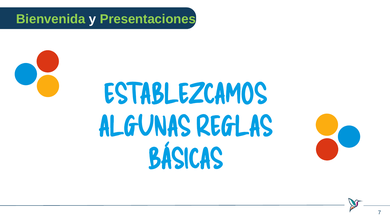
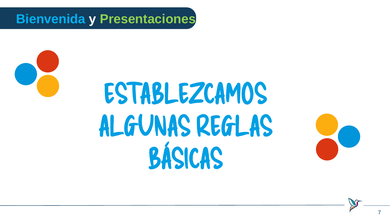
Bienvenida colour: light green -> light blue (51, 19)
